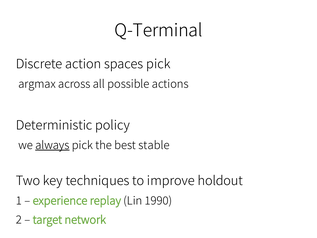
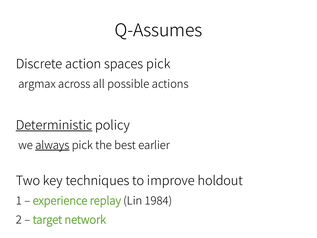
Q-Terminal: Q-Terminal -> Q-Assumes (159, 31)
Deterministic underline: none -> present (54, 125)
stable: stable -> earlier (154, 145)
1990: 1990 -> 1984 (158, 201)
